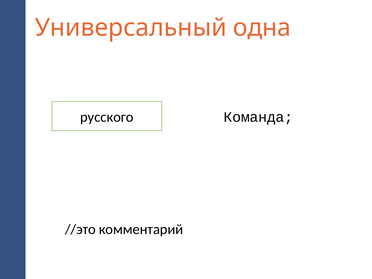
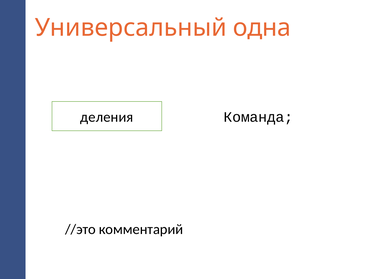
русского: русского -> деления (107, 117)
